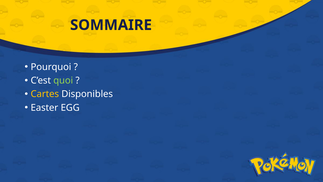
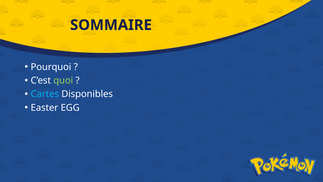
Cartes colour: yellow -> light blue (45, 94)
